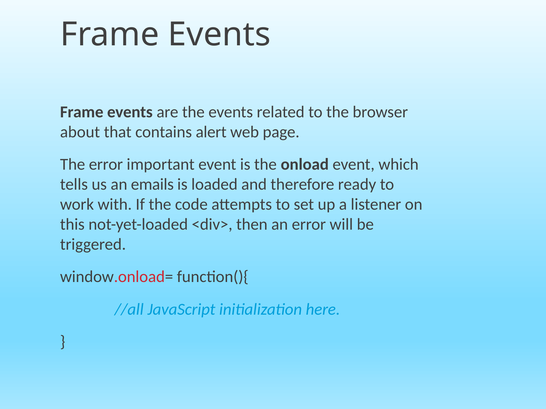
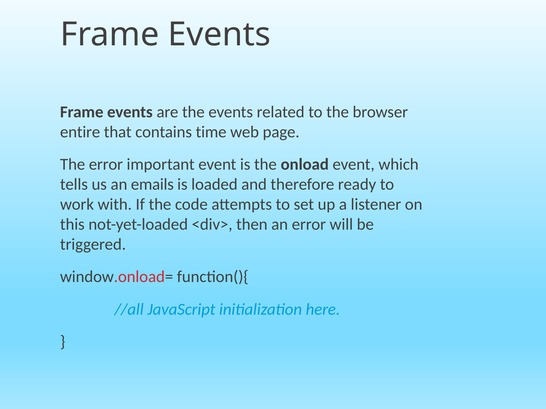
about: about -> entire (80, 132)
alert: alert -> time (211, 132)
